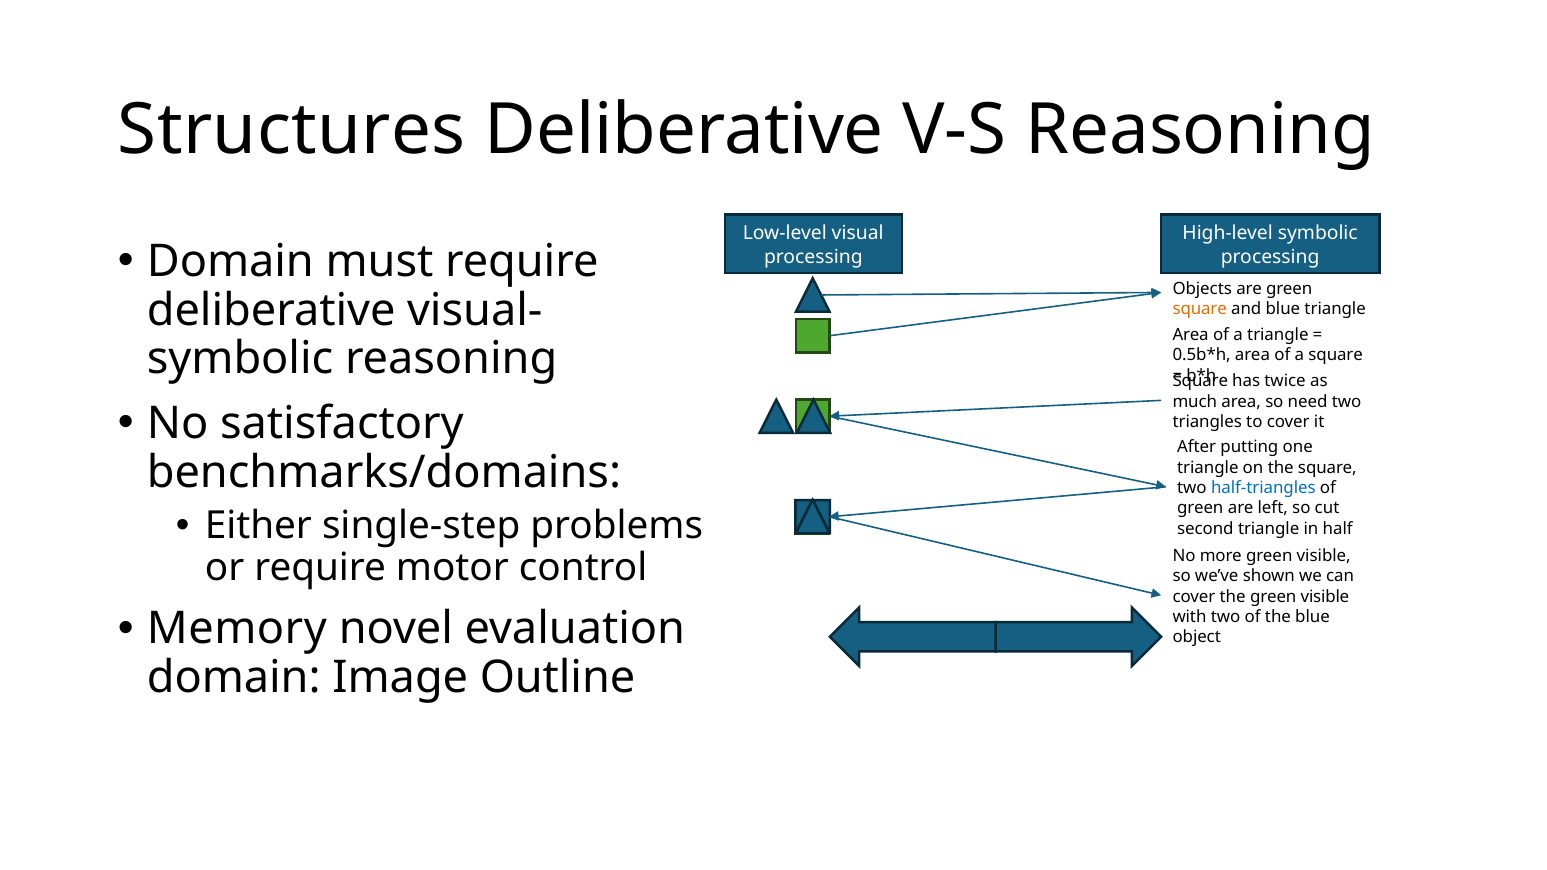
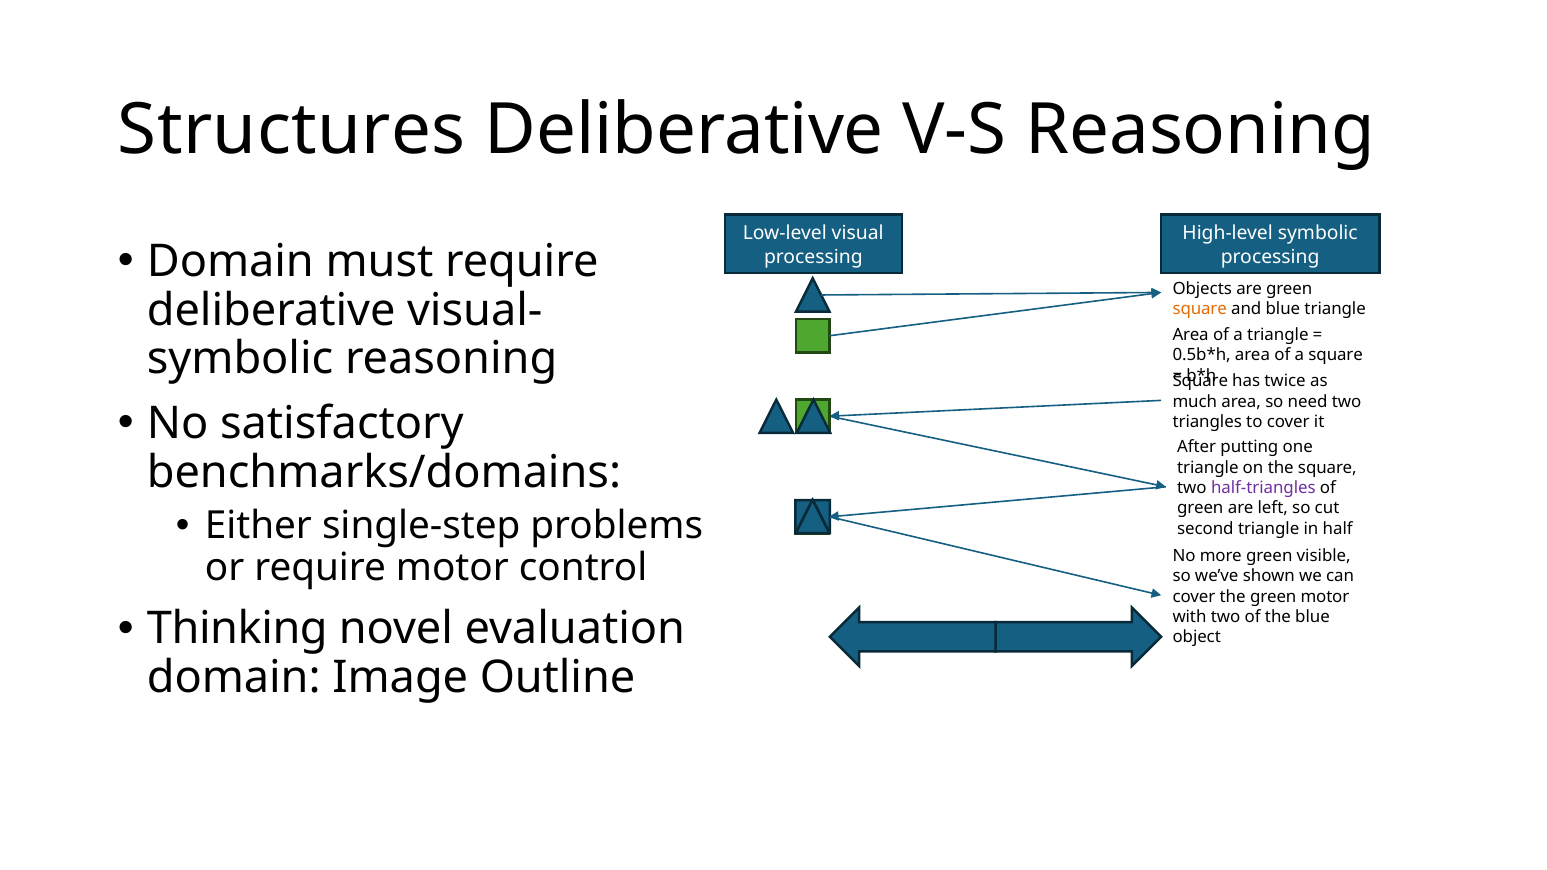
half-triangles colour: blue -> purple (1263, 488)
the green visible: visible -> motor (1325, 597)
Memory: Memory -> Thinking (237, 629)
